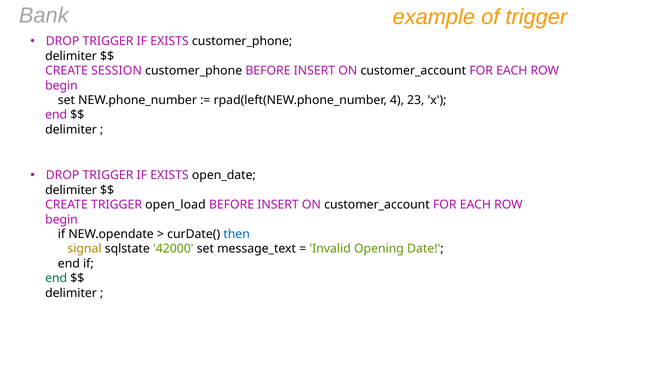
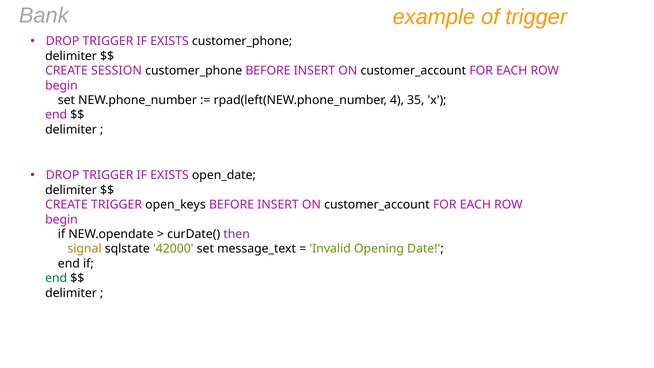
23: 23 -> 35 (416, 100)
open_load: open_load -> open_keys (175, 205)
then colour: blue -> purple (237, 234)
